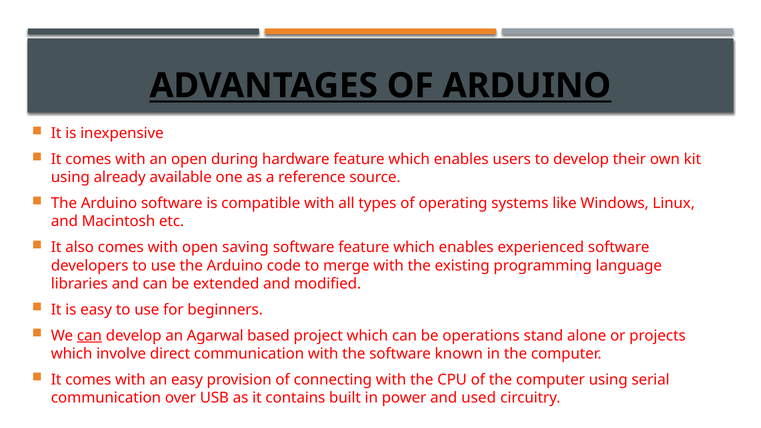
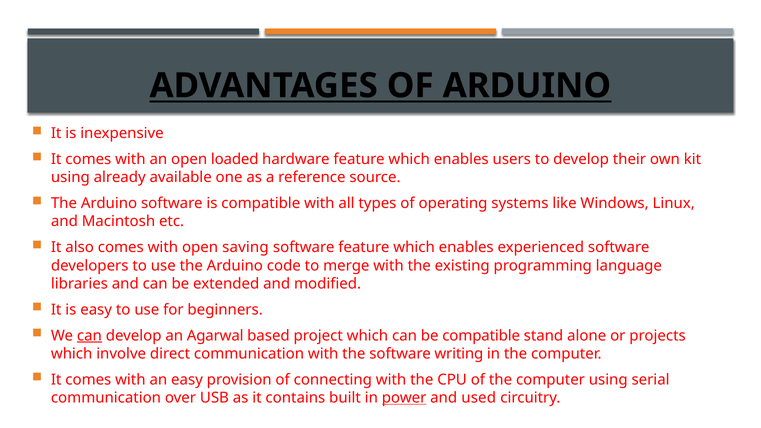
during: during -> loaded (235, 159)
be operations: operations -> compatible (481, 336)
known: known -> writing (459, 354)
power underline: none -> present (404, 398)
